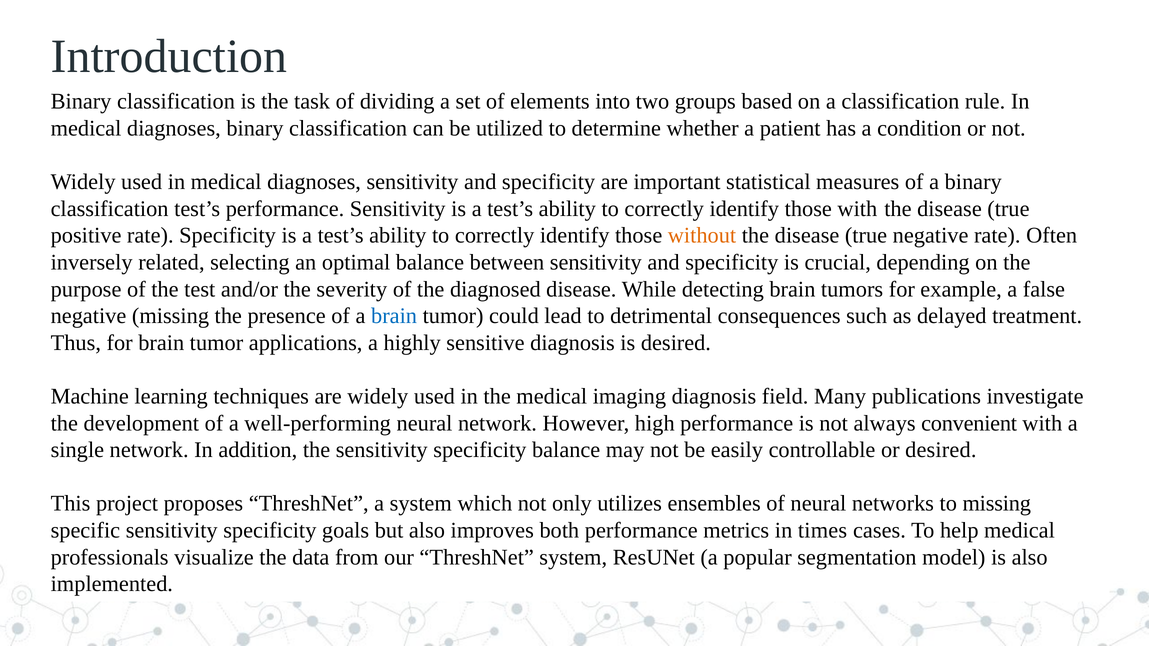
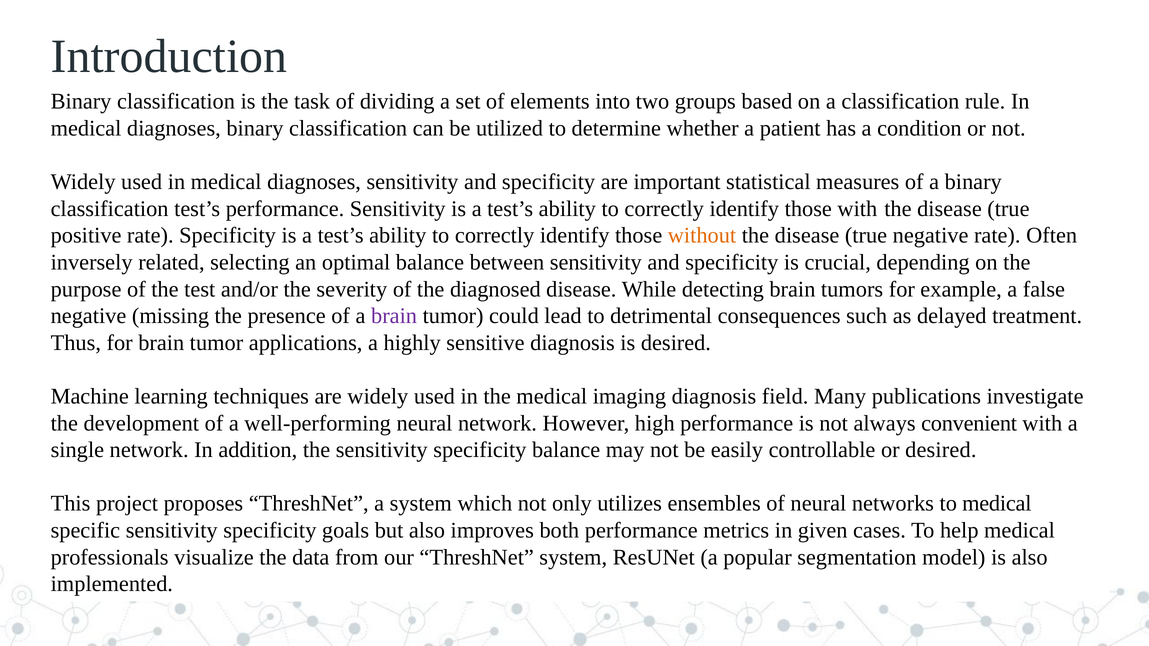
brain colour: blue -> purple (394, 316)
to missing: missing -> medical (997, 504)
times: times -> given (823, 531)
